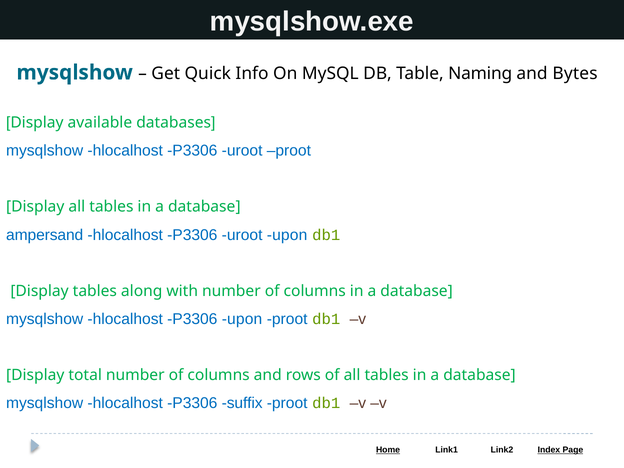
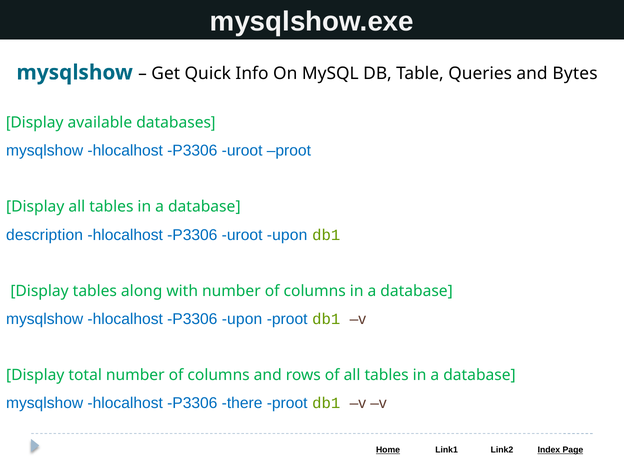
Naming: Naming -> Queries (480, 74)
ampersand: ampersand -> description (45, 235)
suffix: suffix -> there (242, 403)
